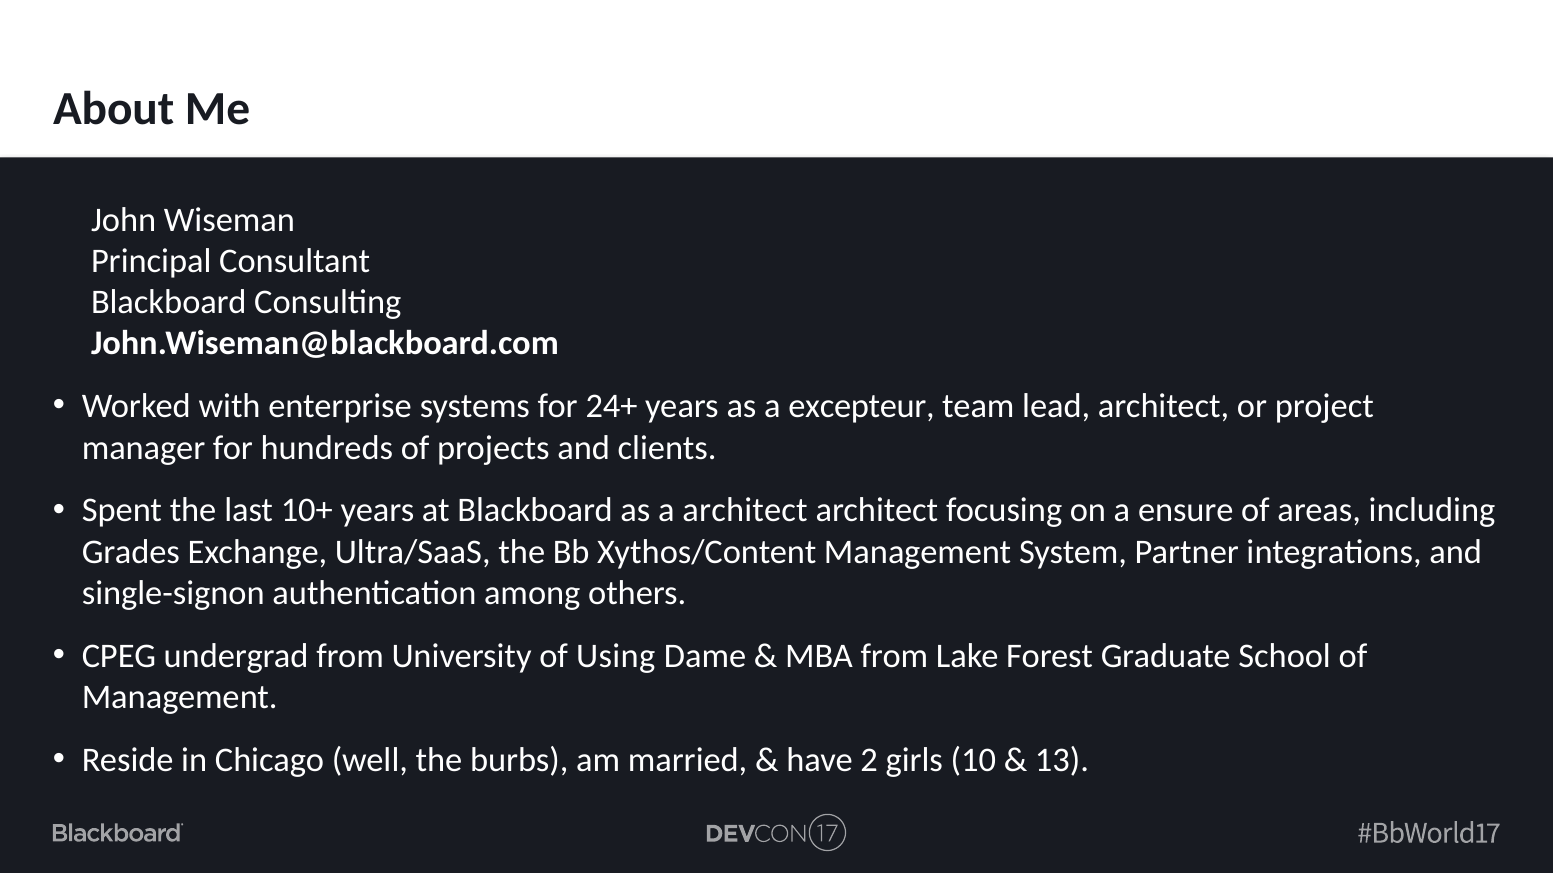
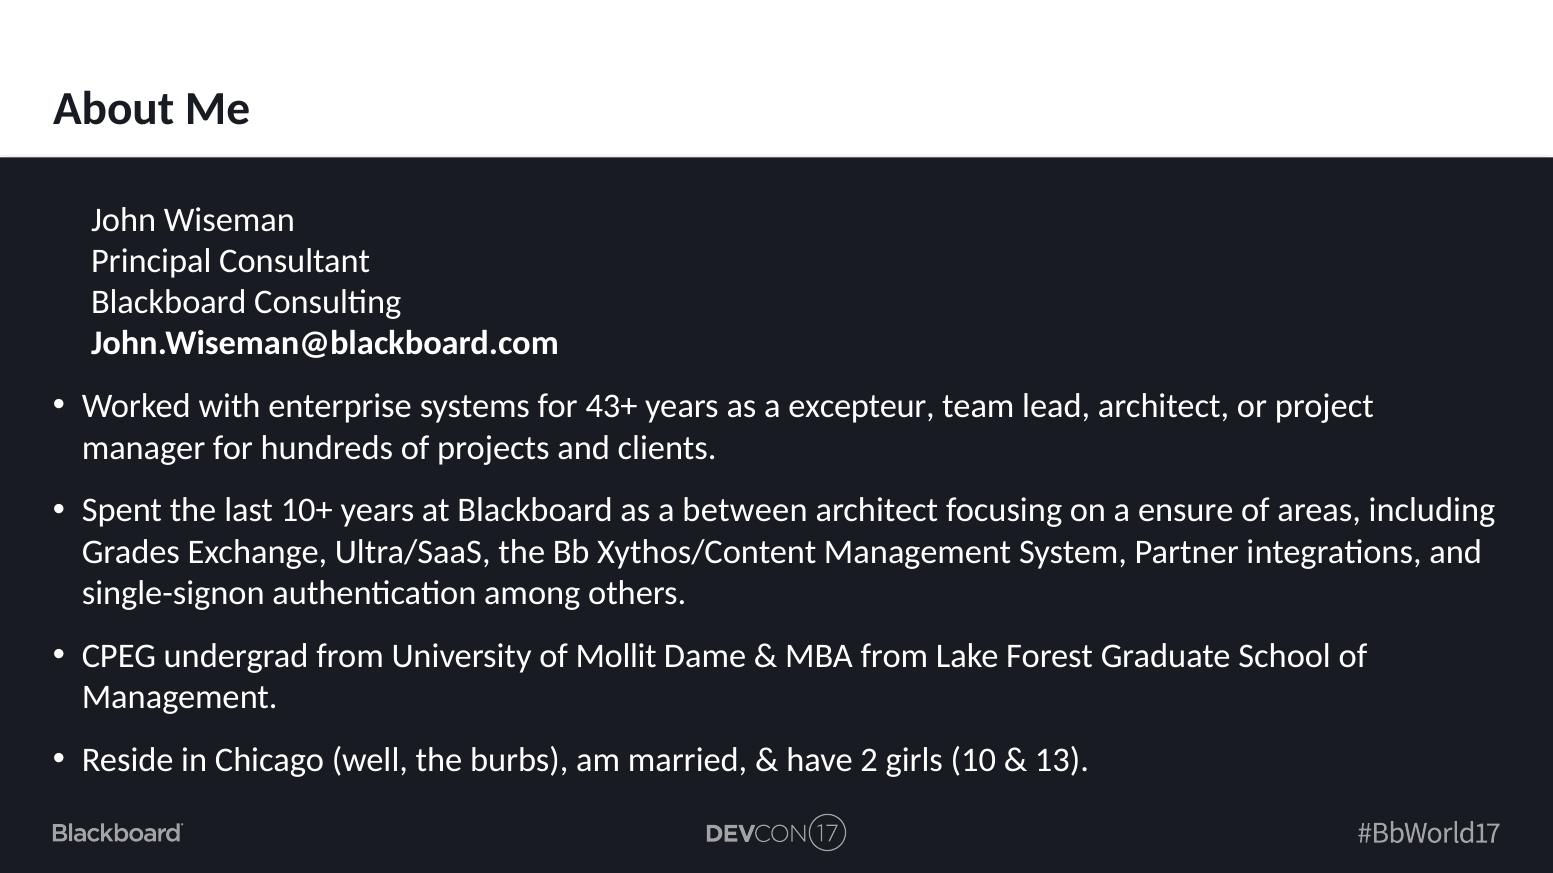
24+: 24+ -> 43+ (612, 407)
a architect: architect -> between (745, 511)
Using: Using -> Mollit (616, 657)
